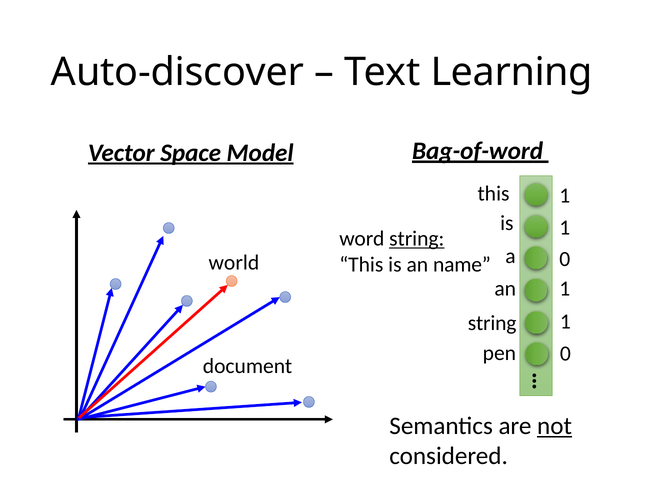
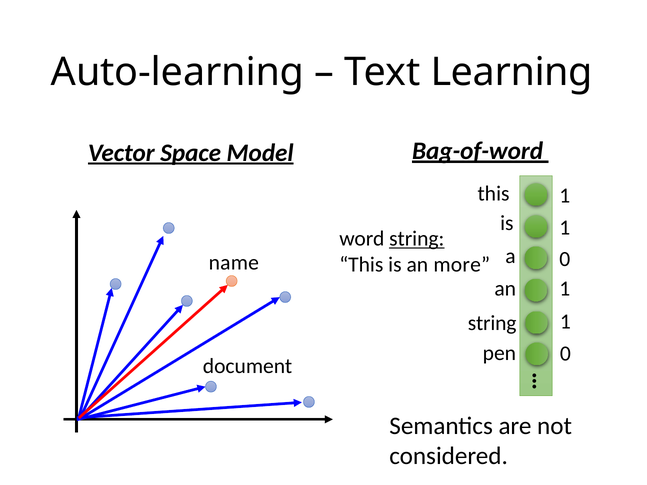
Auto-discover: Auto-discover -> Auto-learning (178, 72)
world: world -> name (234, 263)
name: name -> more (462, 265)
not underline: present -> none (555, 426)
